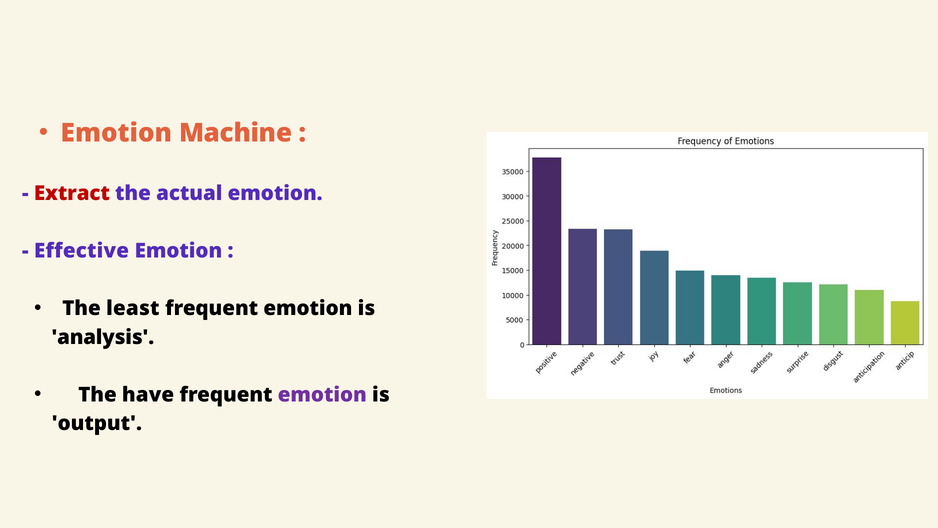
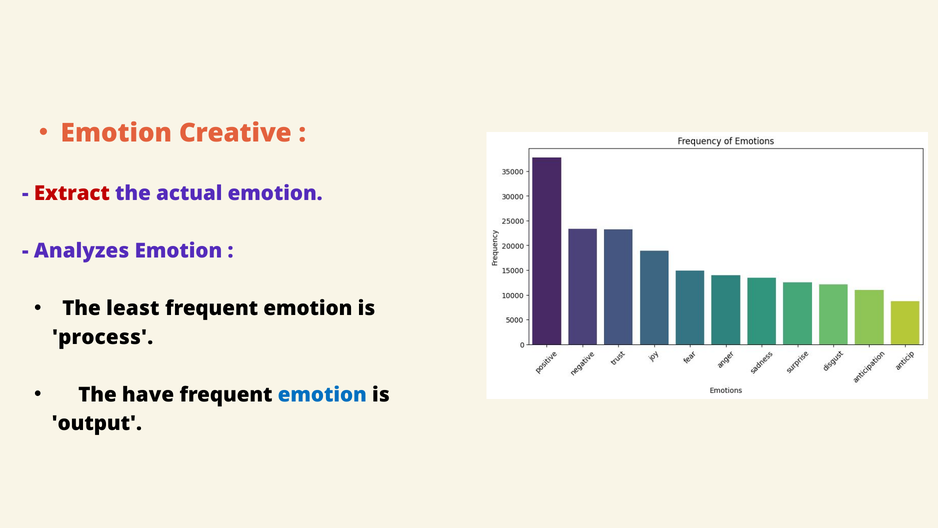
Machine: Machine -> Creative (236, 133)
Effective: Effective -> Analyzes (82, 251)
analysis: analysis -> process (103, 337)
emotion colour: purple -> blue (322, 395)
